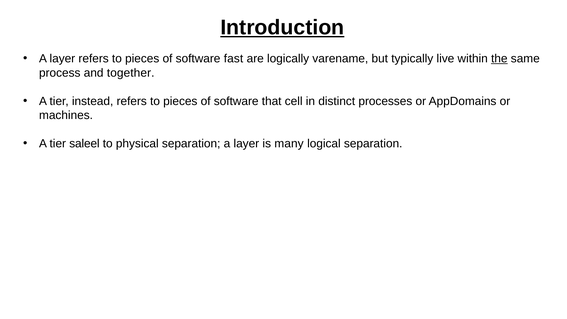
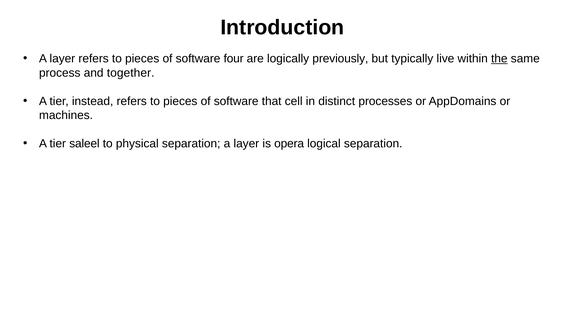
Introduction underline: present -> none (282, 27)
fast: fast -> four (234, 59)
varename: varename -> previously (340, 59)
many: many -> opera (289, 144)
